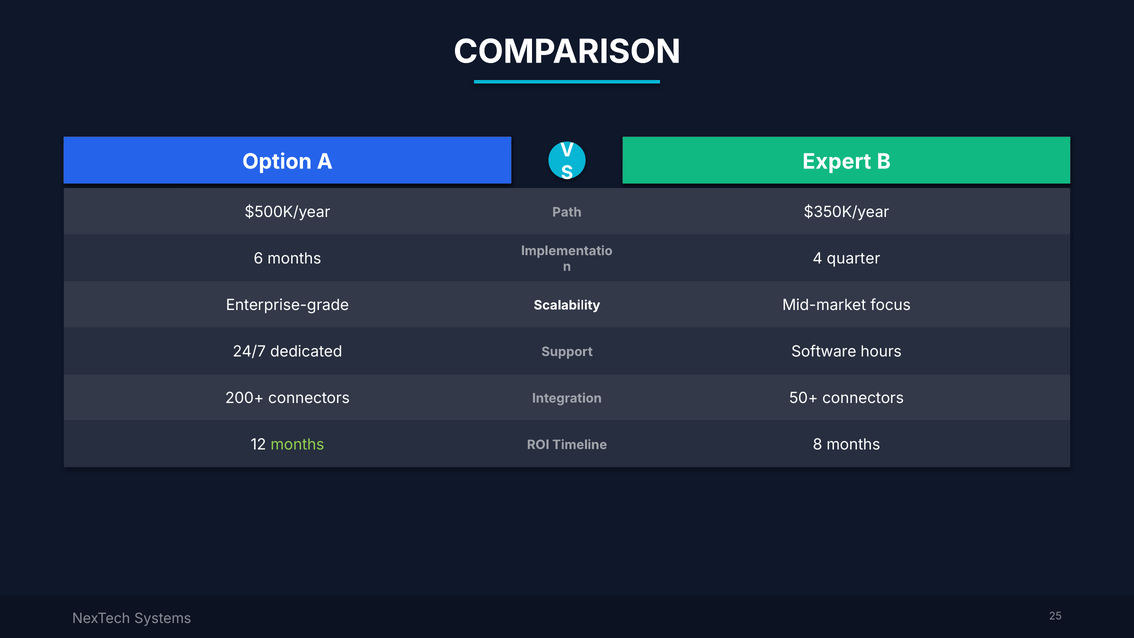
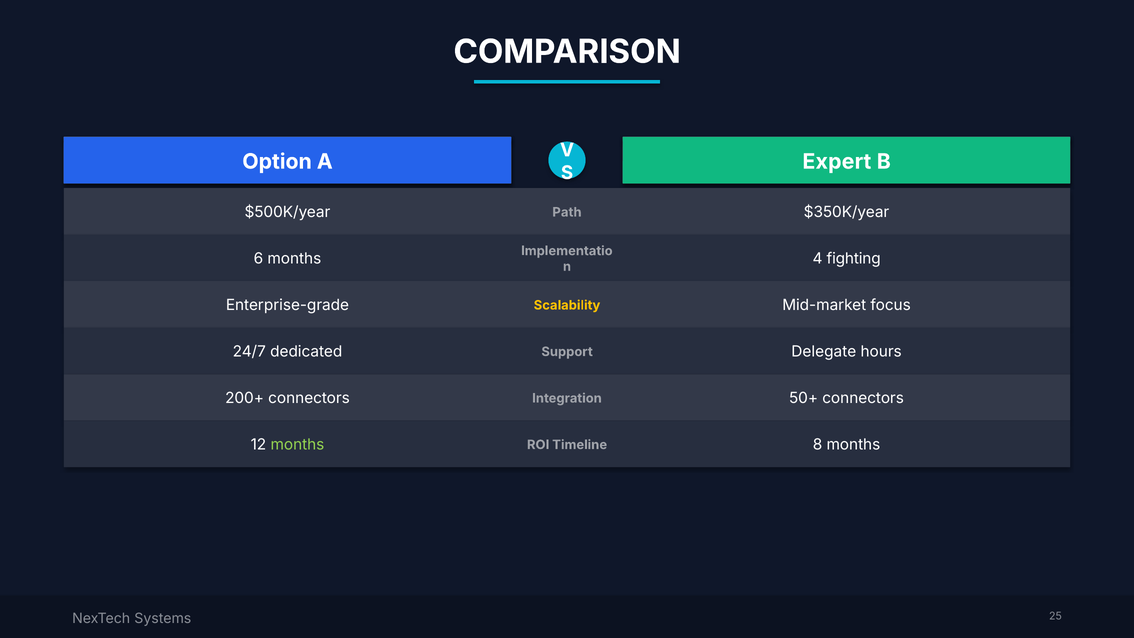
quarter: quarter -> fighting (854, 259)
Scalability colour: white -> yellow (567, 305)
Software: Software -> Delegate (824, 352)
